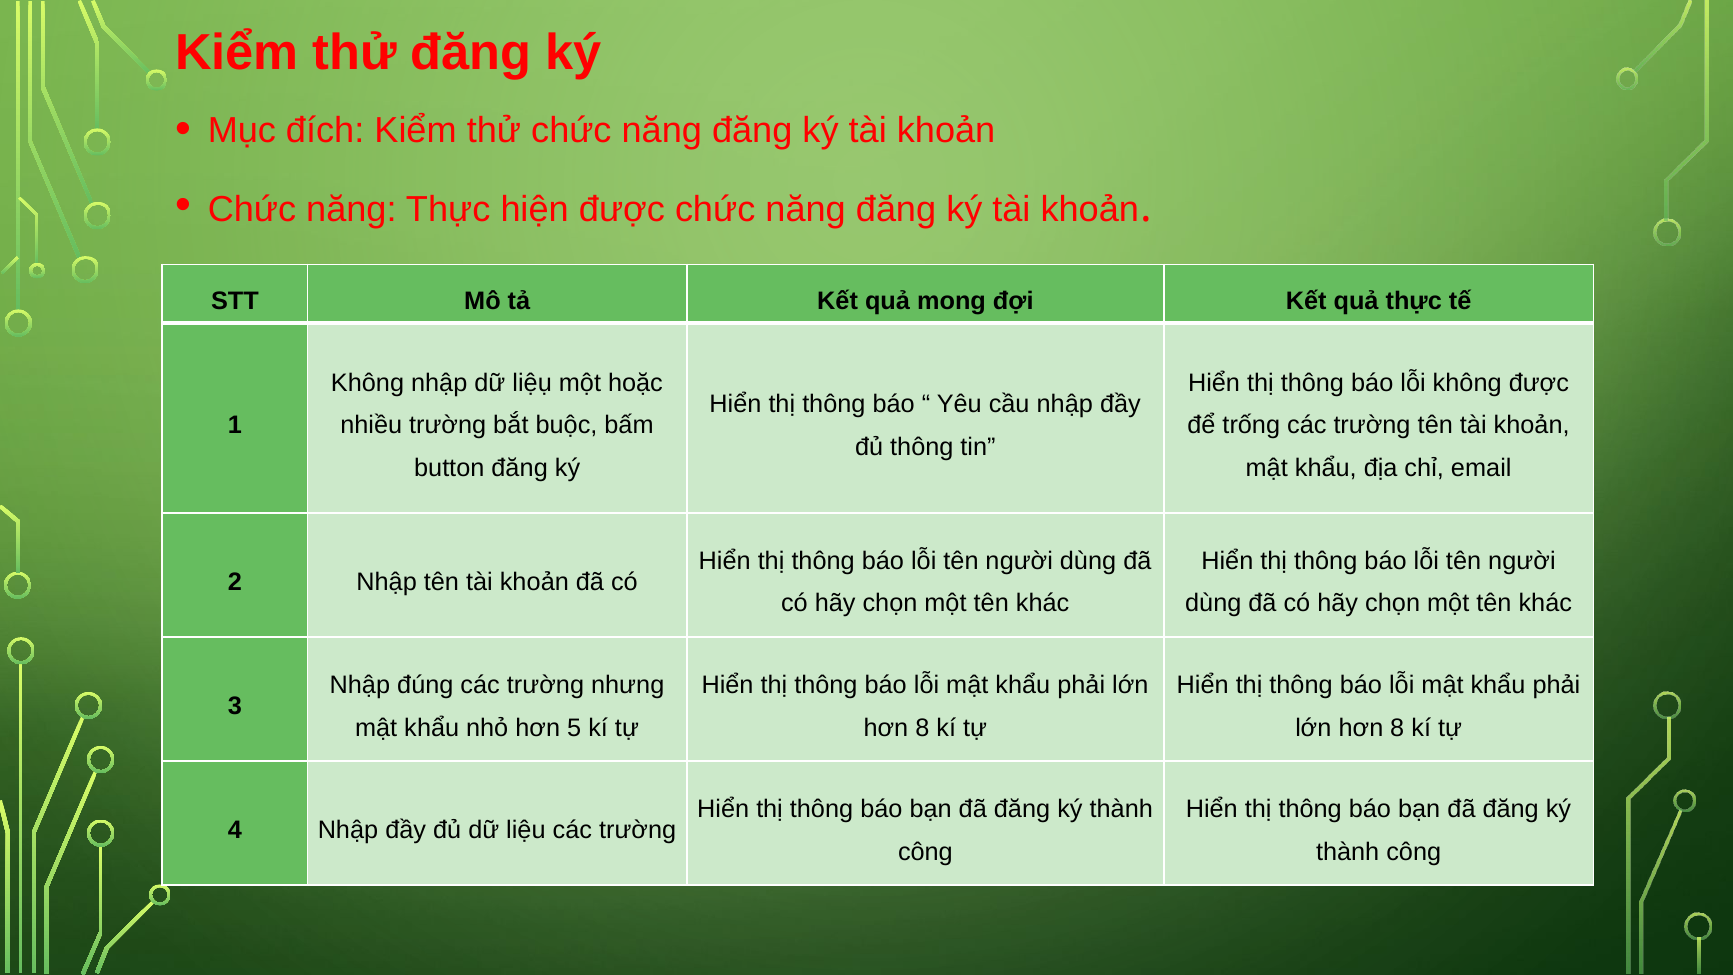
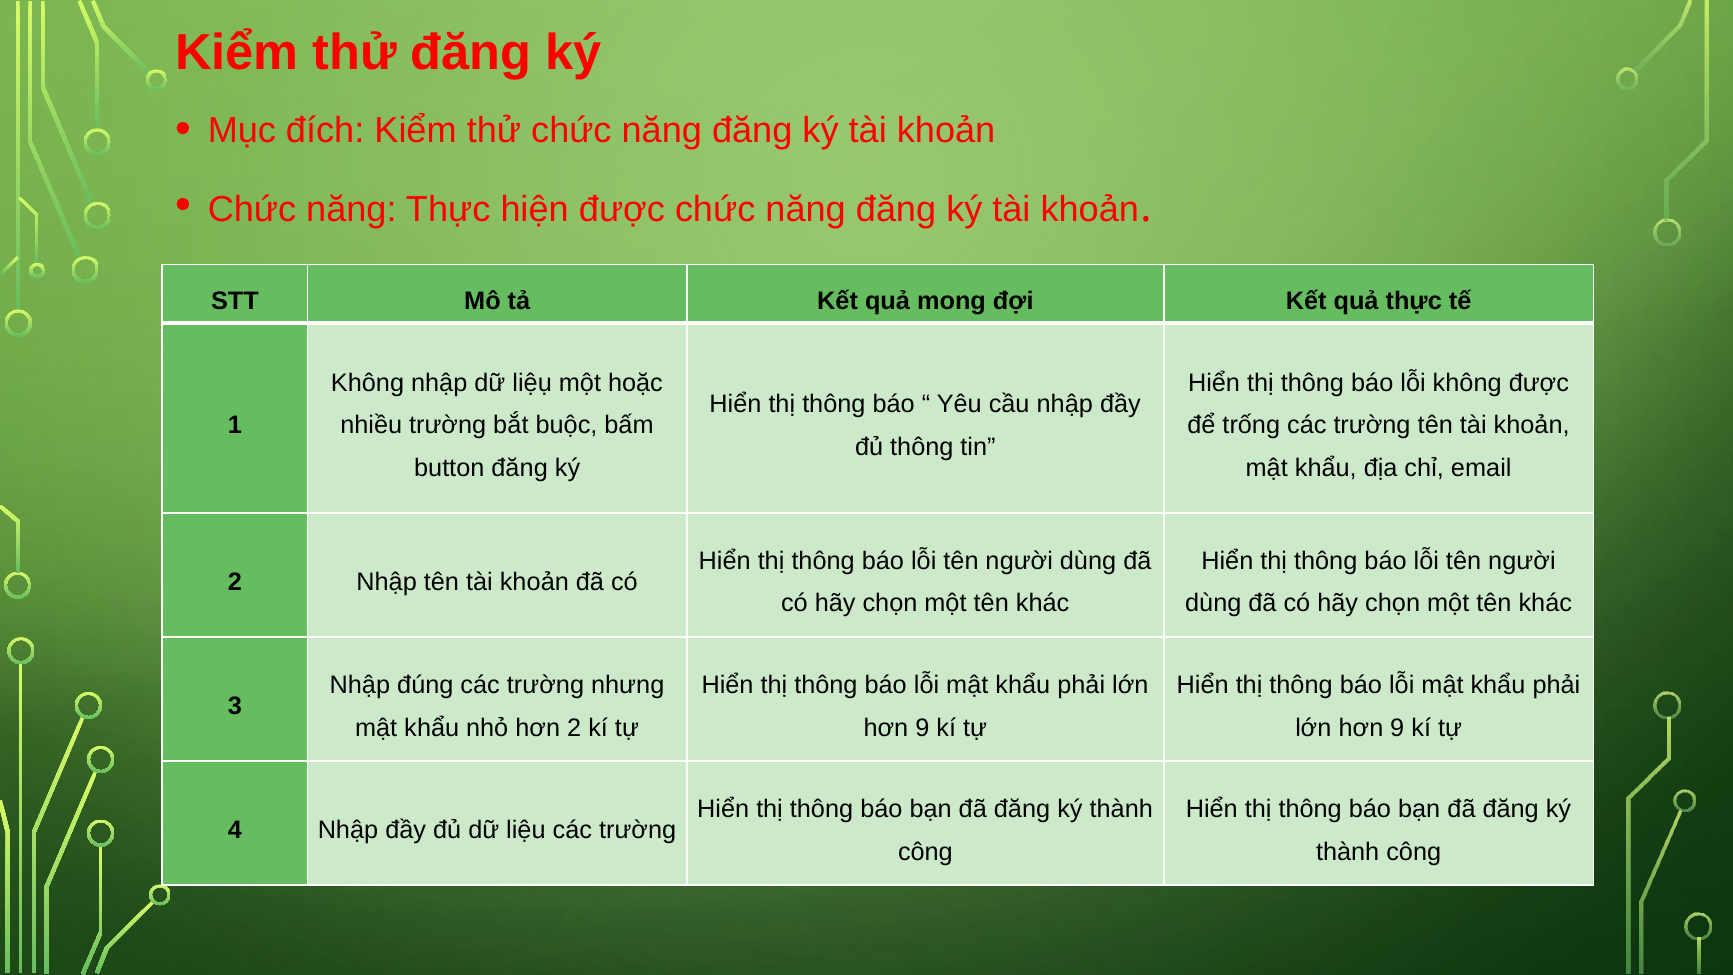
hơn 5: 5 -> 2 (574, 728)
8: 8 -> 9 (922, 728)
8: 8 -> 9 (1397, 728)
